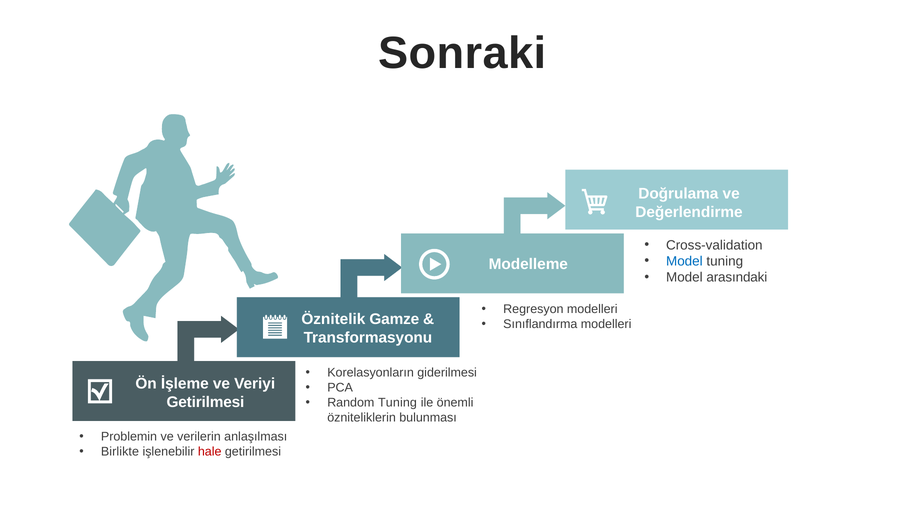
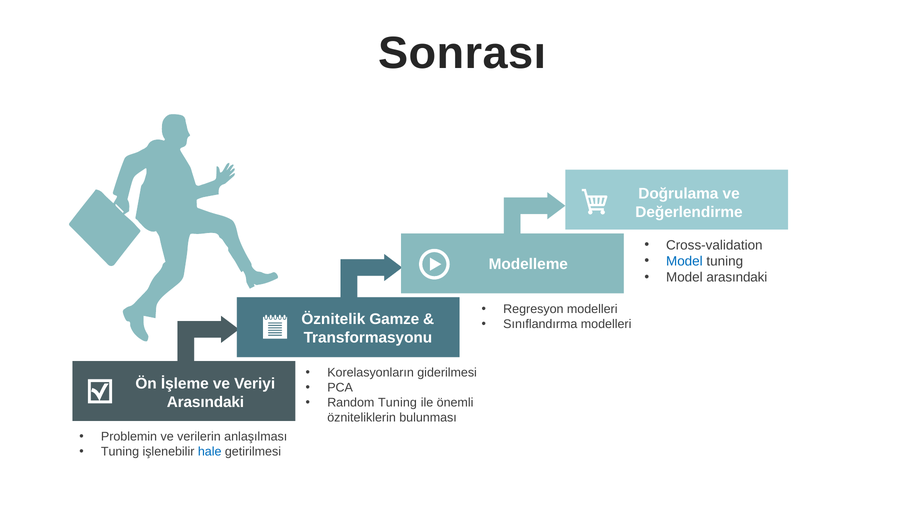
Sonraki: Sonraki -> Sonrası (462, 53)
Getirilmesi: Getirilmesi -> Arasındaki (205, 403)
Birlikte: Birlikte -> Tuning (120, 452)
hale colour: red -> blue (210, 452)
